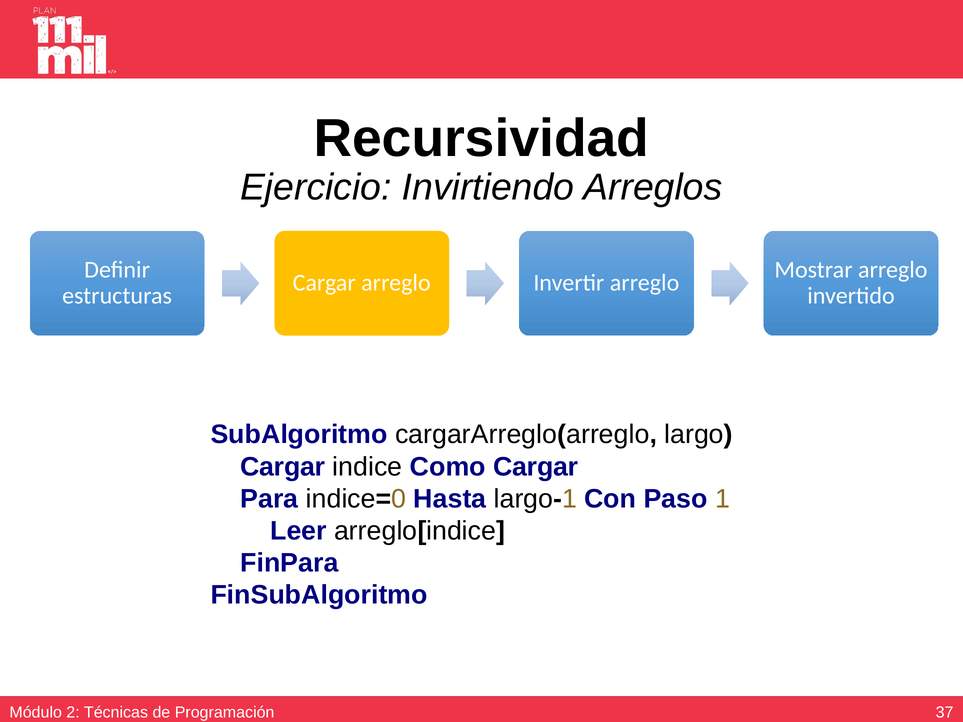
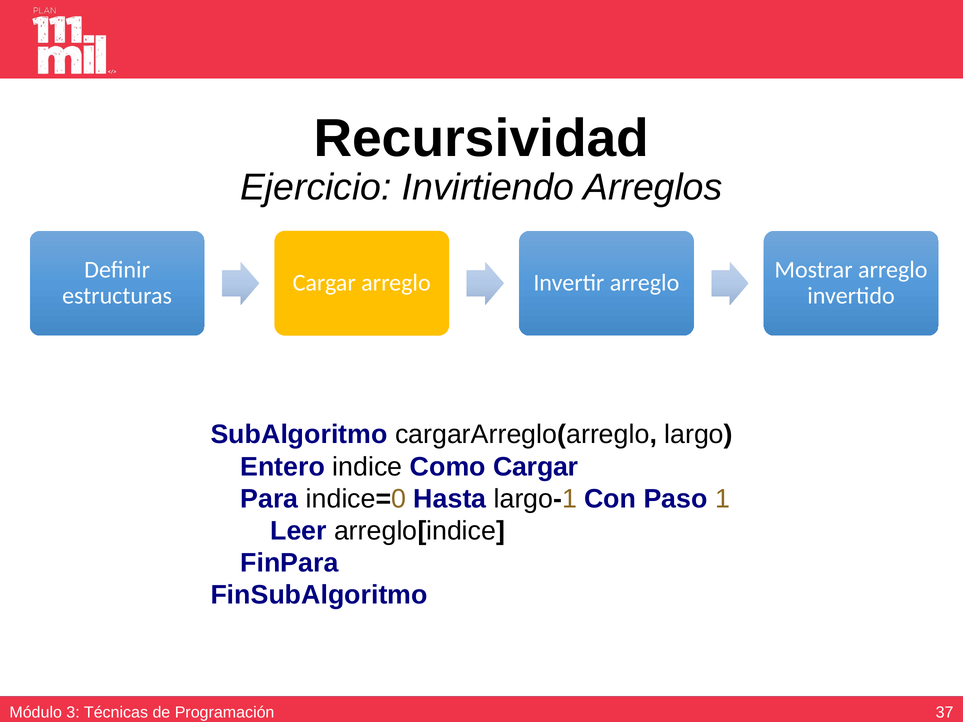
Cargar: Cargar -> Entero (283, 467)
2: 2 -> 3 (73, 713)
